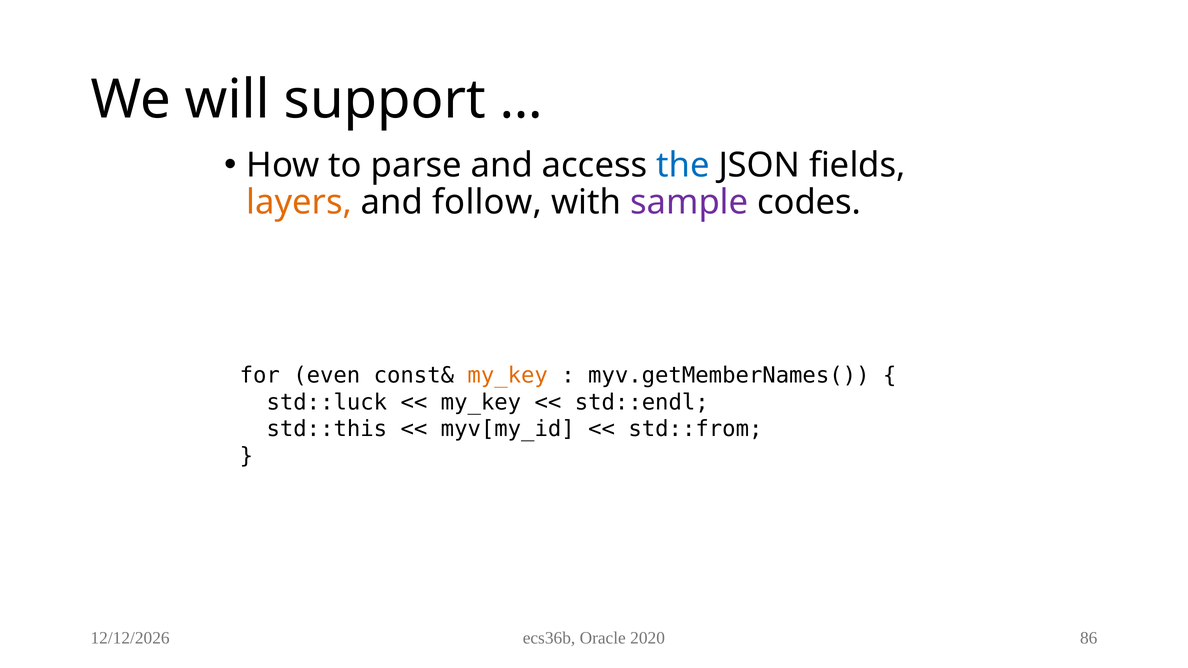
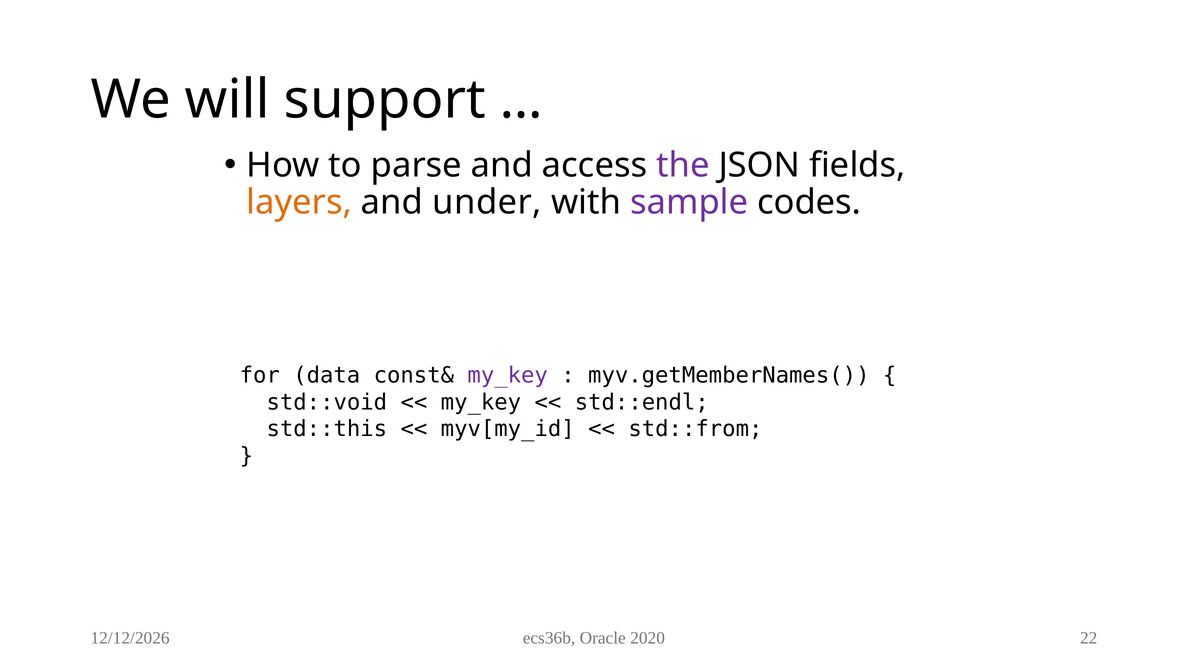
the colour: blue -> purple (683, 165)
follow: follow -> under (487, 203)
even: even -> data (327, 376)
my_key colour: orange -> purple (508, 376)
std::luck: std::luck -> std::void (327, 402)
86: 86 -> 22 (1089, 638)
